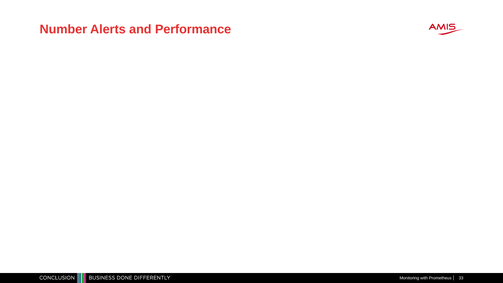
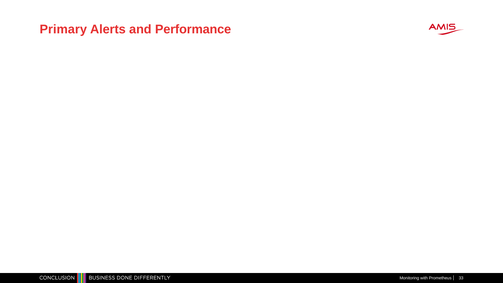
Number: Number -> Primary (63, 29)
